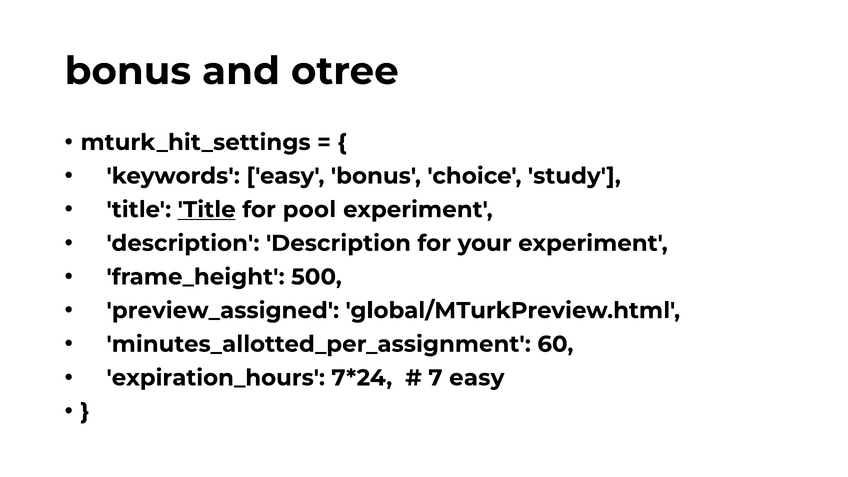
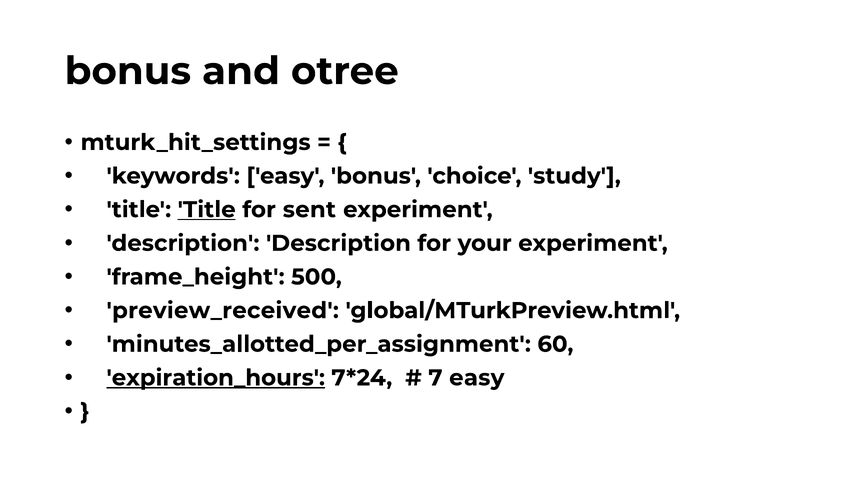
pool: pool -> sent (309, 210)
preview_assigned: preview_assigned -> preview_received (223, 311)
expiration_hours underline: none -> present (216, 378)
